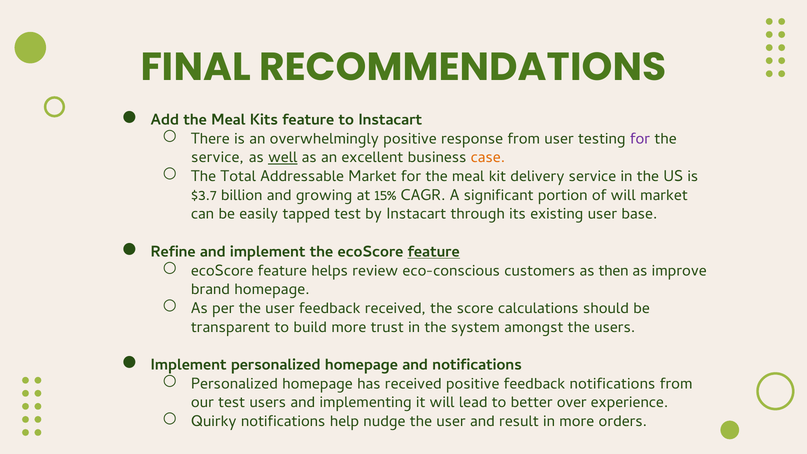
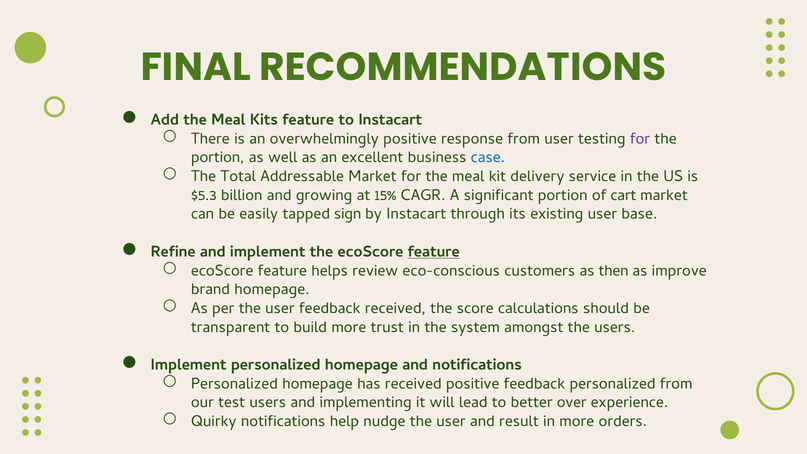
service: service -> portion (218, 157)
well underline: present -> none (283, 157)
case colour: orange -> blue (488, 157)
$3.7: $3.7 -> $5.3 (204, 195)
of will: will -> cart (623, 195)
tapped test: test -> sign (348, 214)
feedback notifications: notifications -> personalized (613, 383)
